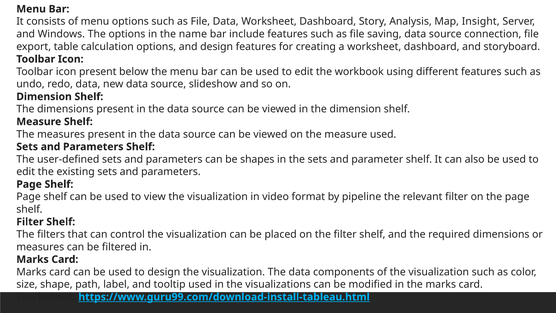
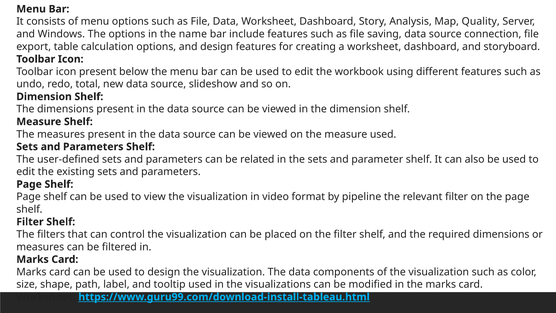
Insight: Insight -> Quality (481, 22)
redo data: data -> total (88, 84)
shapes: shapes -> related (257, 159)
